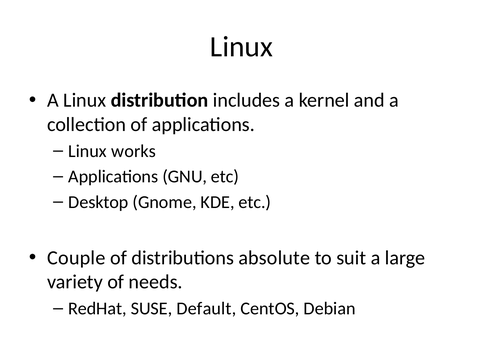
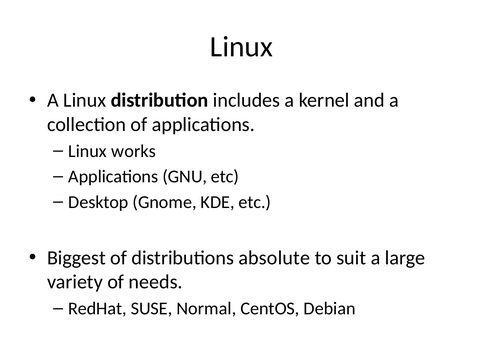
Couple: Couple -> Biggest (76, 258)
Default: Default -> Normal (206, 309)
